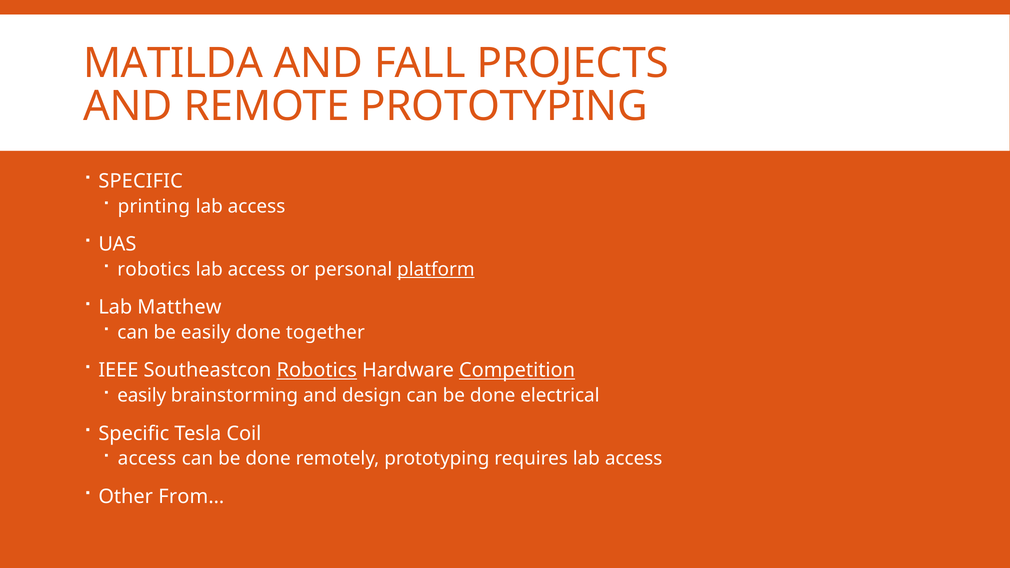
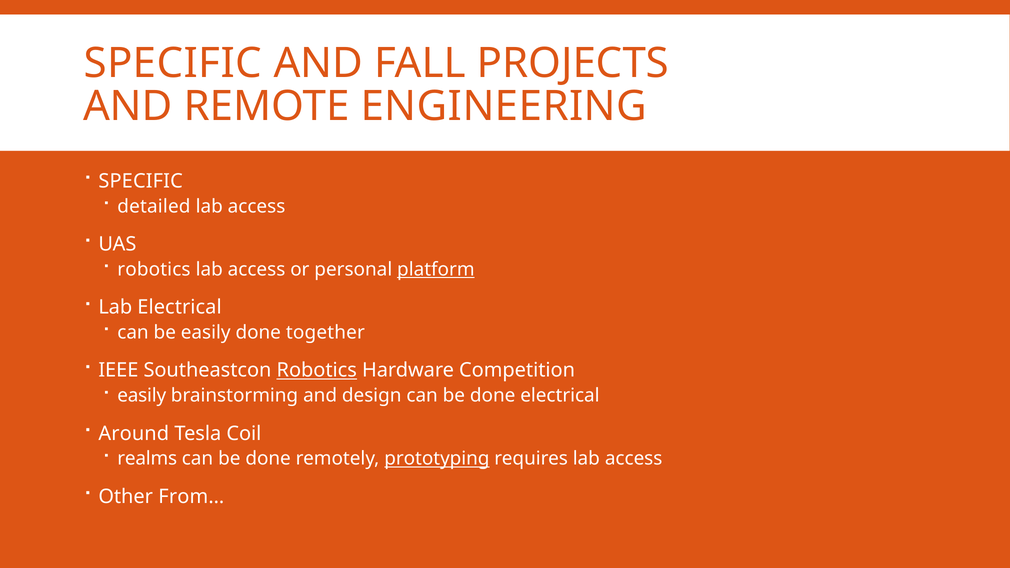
MATILDA: MATILDA -> SPECIFIC (173, 64)
REMOTE PROTOTYPING: PROTOTYPING -> ENGINEERING (504, 106)
printing: printing -> detailed (154, 206)
Lab Matthew: Matthew -> Electrical (180, 307)
Competition underline: present -> none (517, 370)
Specific: Specific -> Around (134, 434)
access: access -> realms (147, 459)
prototyping underline: none -> present (437, 459)
